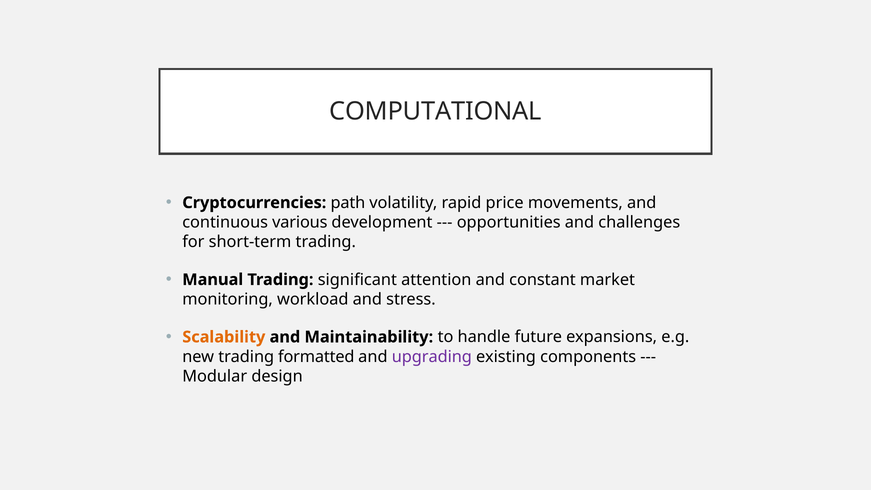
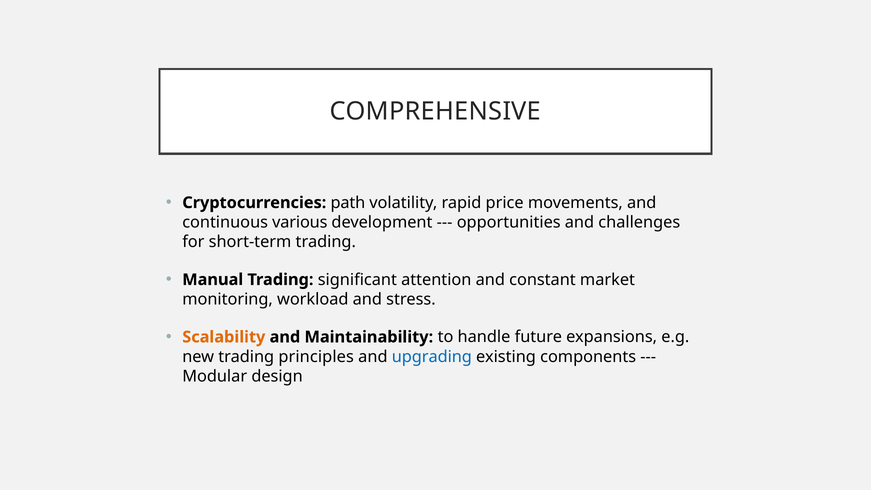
COMPUTATIONAL: COMPUTATIONAL -> COMPREHENSIVE (435, 111)
formatted: formatted -> principles (316, 357)
upgrading colour: purple -> blue (432, 357)
